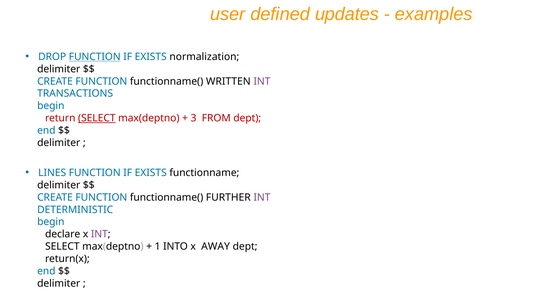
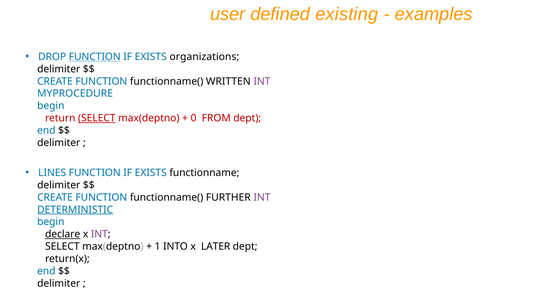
updates: updates -> existing (347, 14)
normalization: normalization -> organizations (204, 57)
TRANSACTIONS: TRANSACTIONS -> MYPROCEDURE (75, 93)
3: 3 -> 0 (194, 118)
DETERMINISTIC underline: none -> present (75, 209)
declare underline: none -> present (63, 234)
AWAY: AWAY -> LATER (216, 246)
